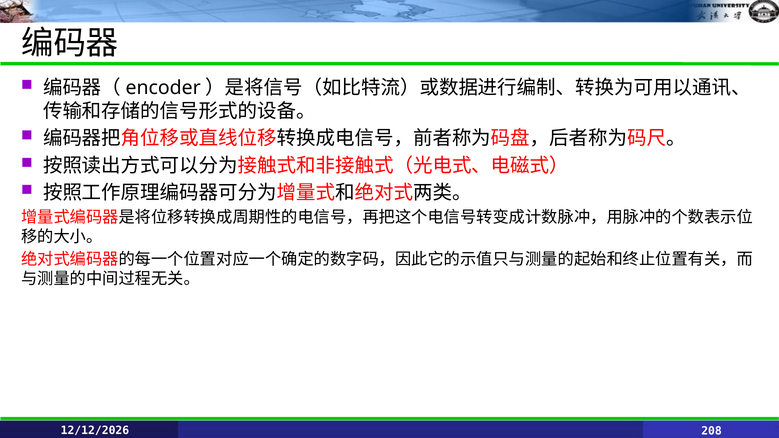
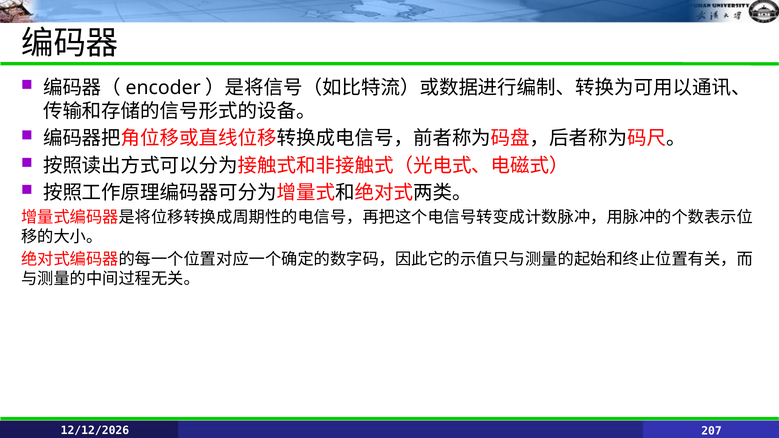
208: 208 -> 207 (712, 431)
